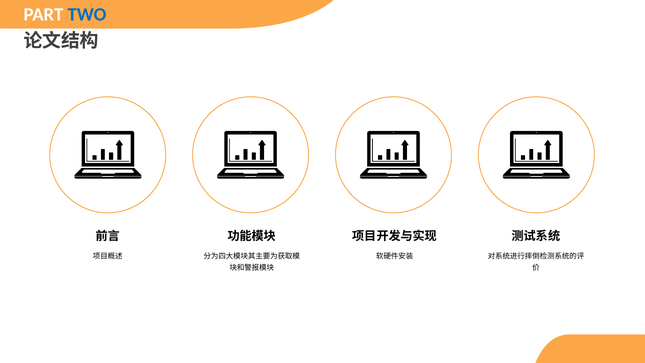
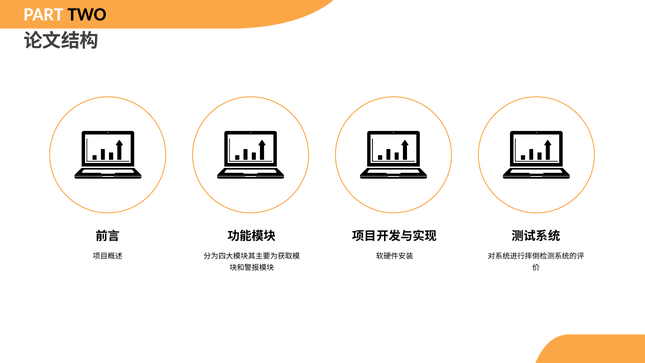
TWO colour: blue -> black (87, 14)
